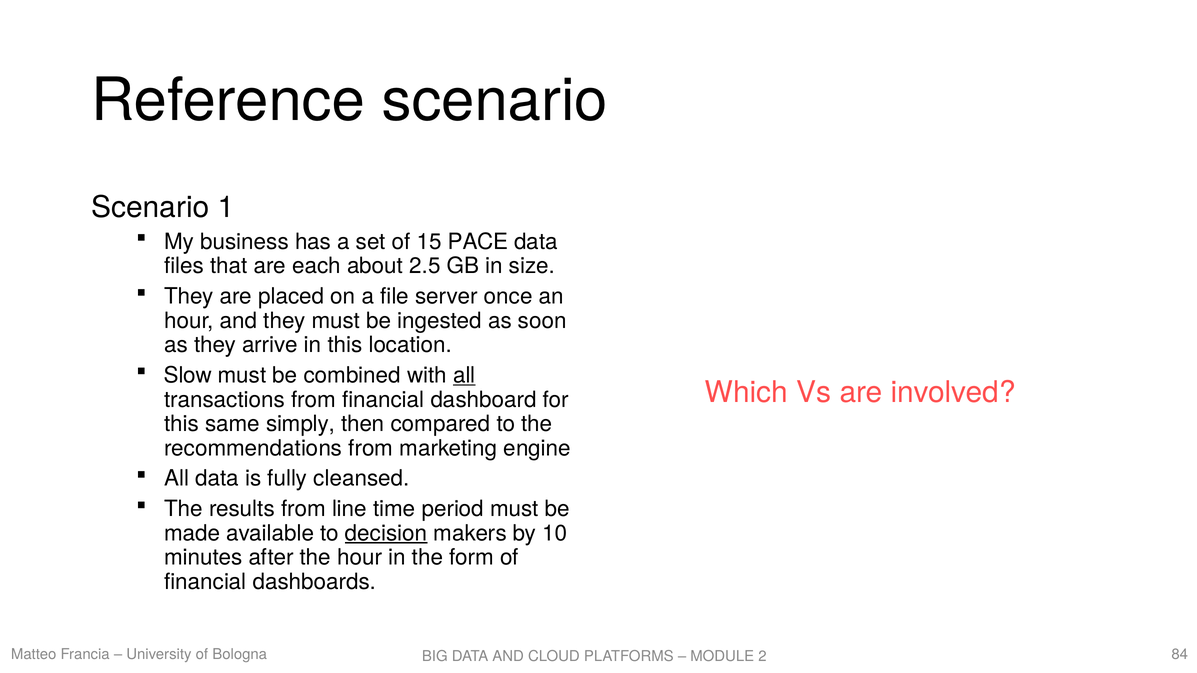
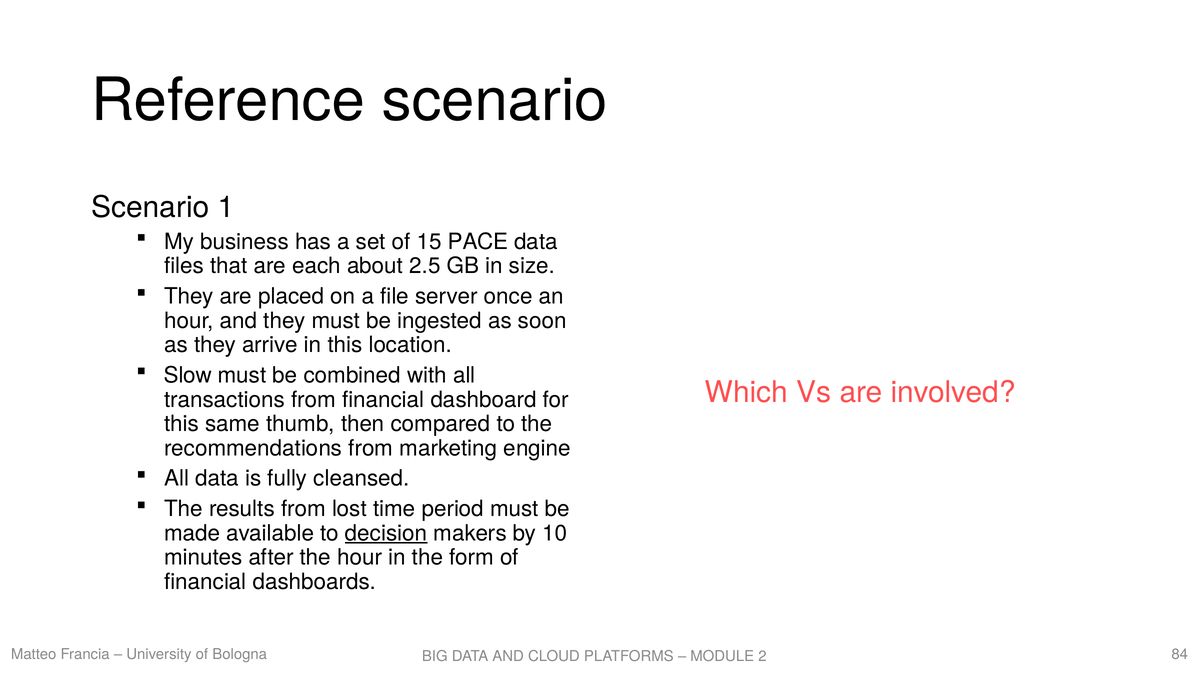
all underline: present -> none (464, 376)
simply: simply -> thumb (300, 424)
line: line -> lost (349, 509)
